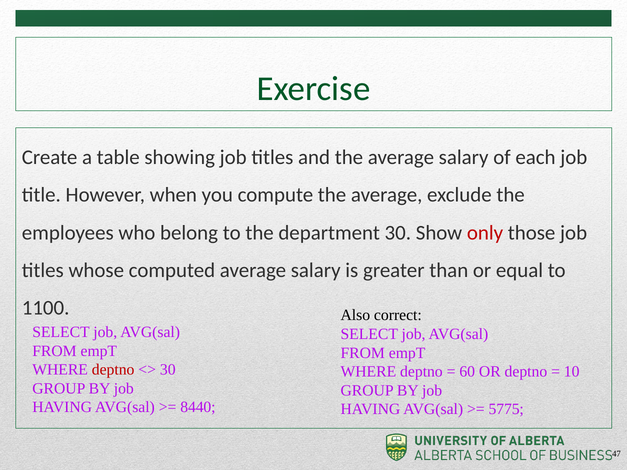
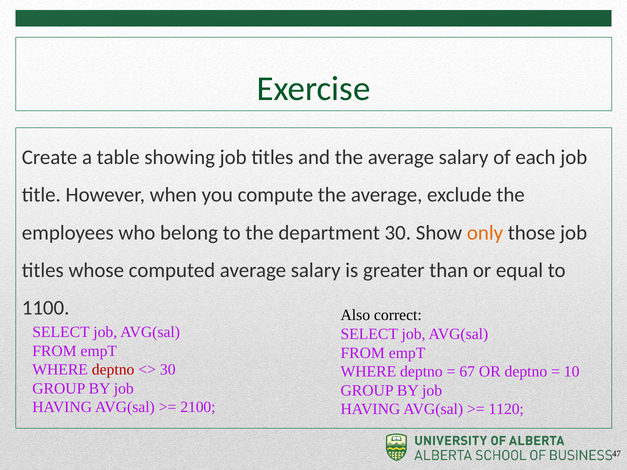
only colour: red -> orange (485, 233)
60: 60 -> 67 (467, 372)
8440: 8440 -> 2100 (198, 408)
5775: 5775 -> 1120 (506, 410)
